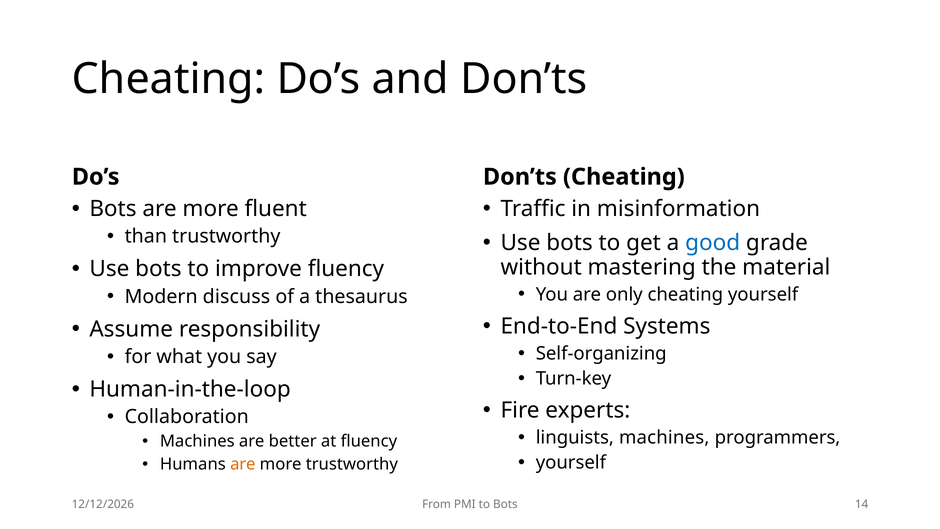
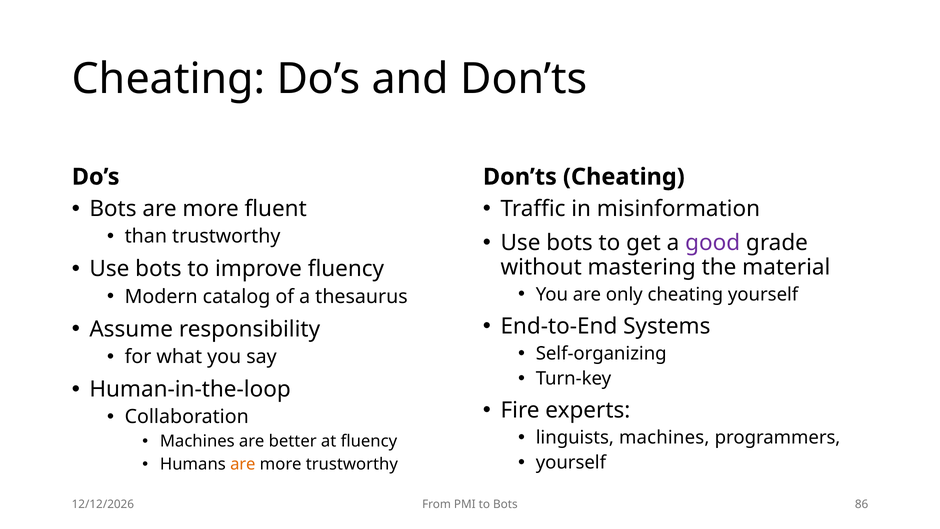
good colour: blue -> purple (713, 243)
discuss: discuss -> catalog (237, 296)
14: 14 -> 86 (862, 504)
